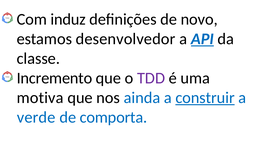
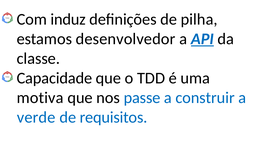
novo: novo -> pilha (199, 19)
Incremento: Incremento -> Capacidade (54, 78)
TDD colour: purple -> black (151, 78)
ainda: ainda -> passe (142, 97)
construir underline: present -> none (205, 97)
comporta: comporta -> requisitos (113, 117)
